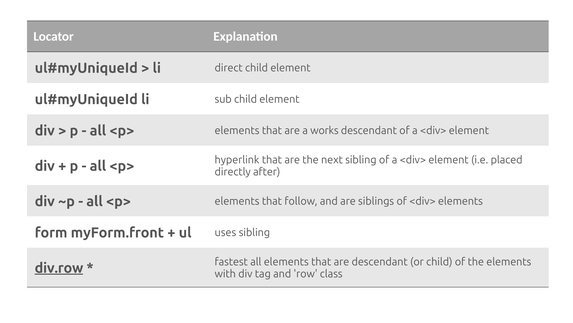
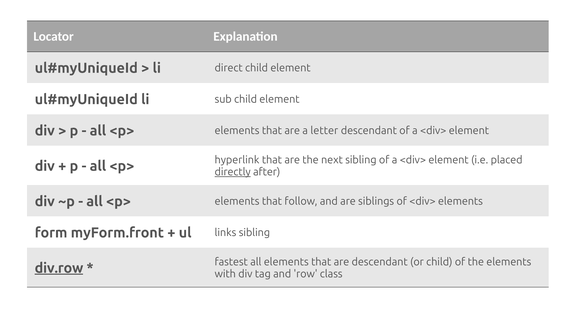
works: works -> letter (324, 130)
directly underline: none -> present (233, 172)
uses: uses -> links (225, 232)
